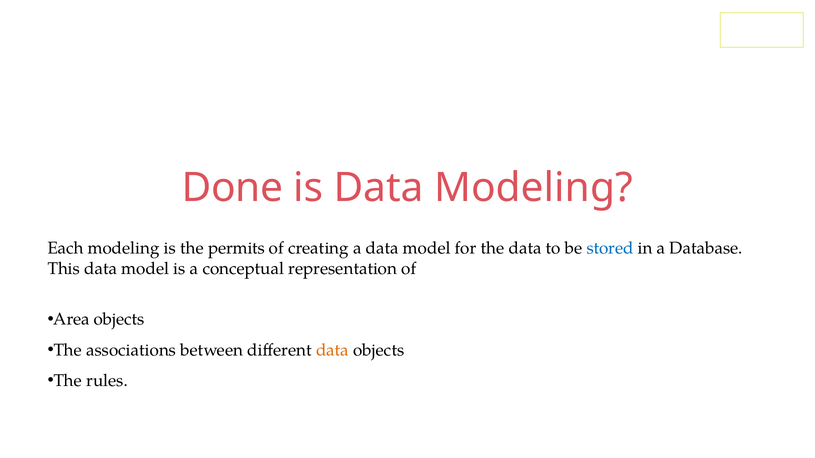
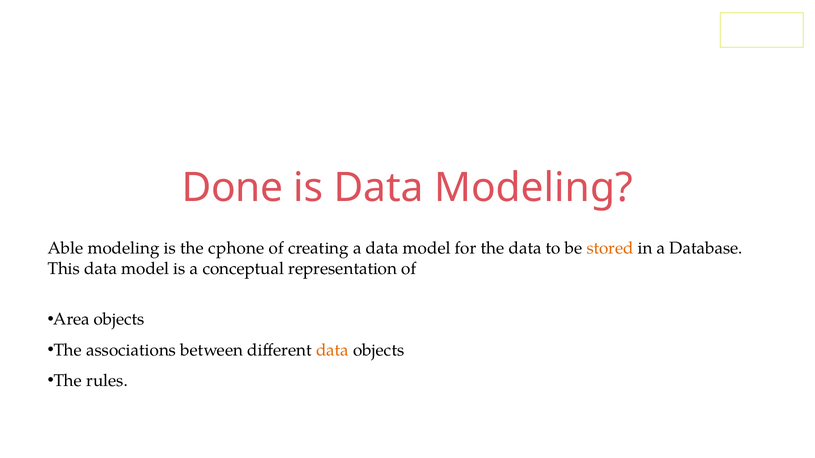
Each: Each -> Able (66, 248)
permits: permits -> cphone (236, 248)
stored colour: blue -> orange (610, 248)
